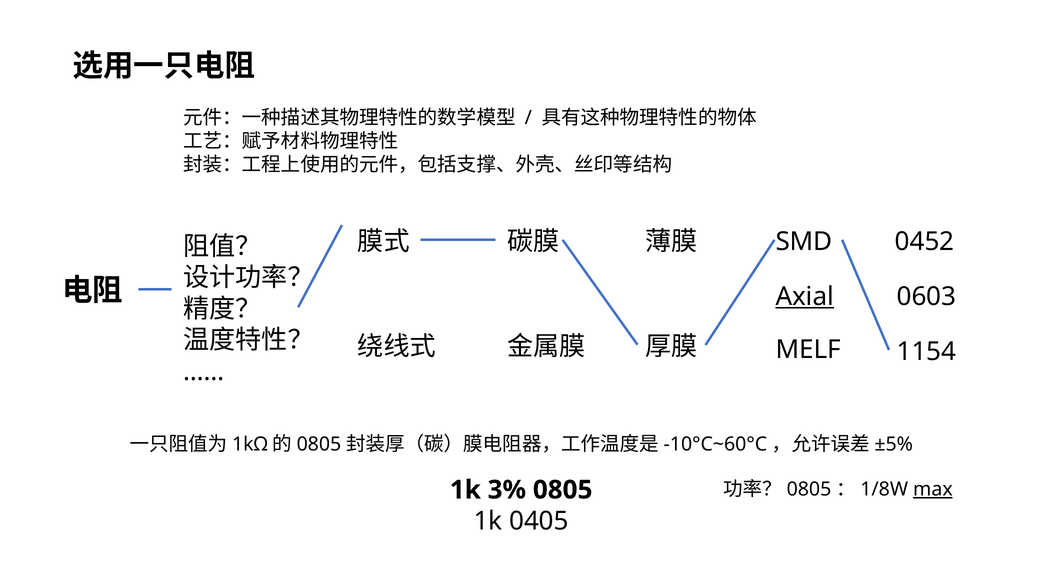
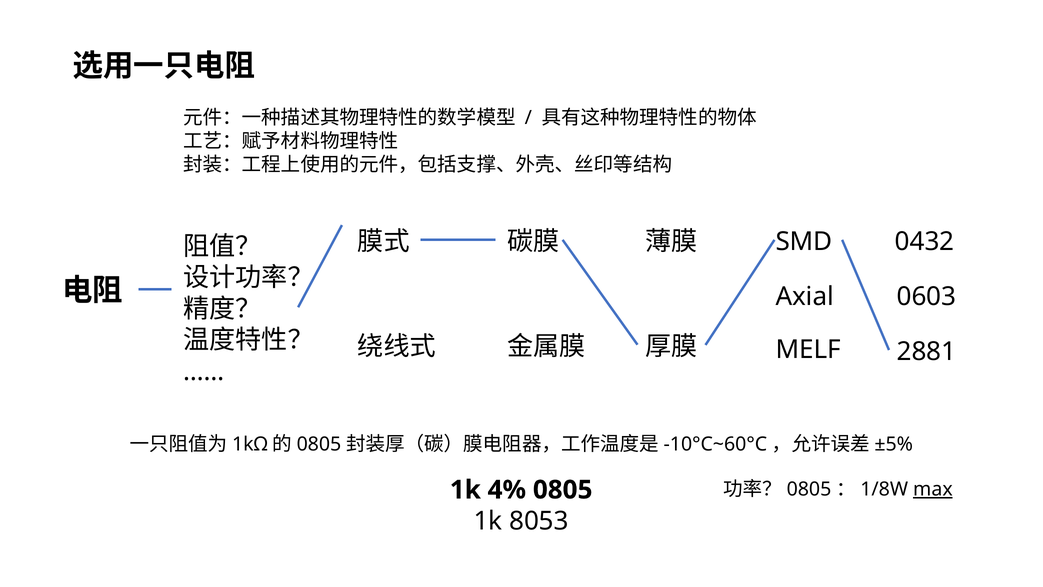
0452: 0452 -> 0432 (925, 241)
Axial underline: present -> none (805, 297)
1154: 1154 -> 2881 (926, 352)
3%: 3% -> 4% (507, 490)
0405: 0405 -> 8053 (539, 521)
